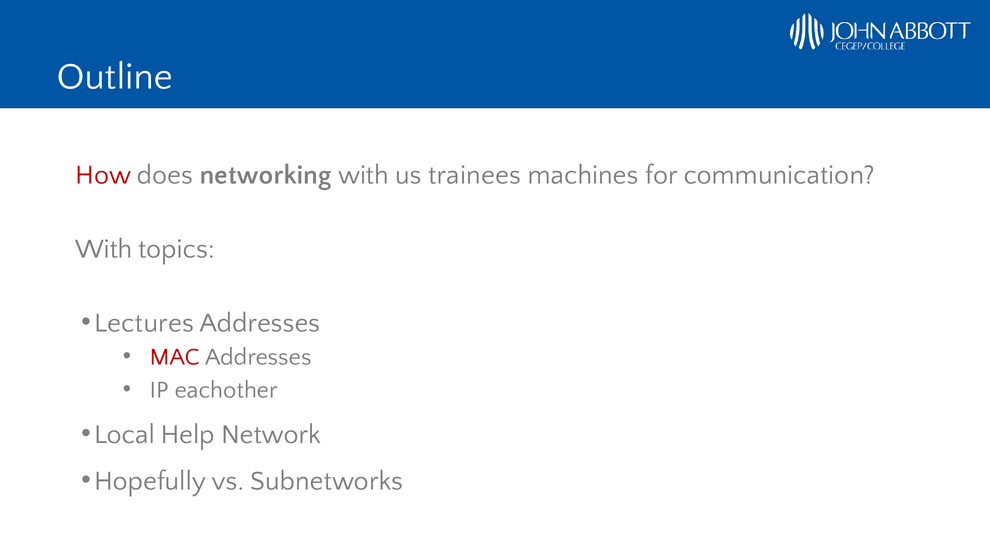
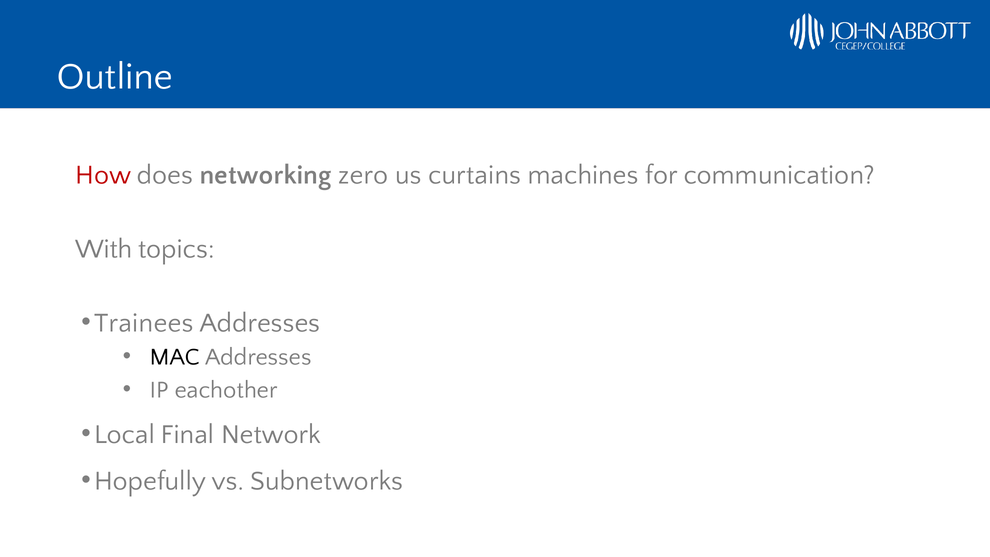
networking with: with -> zero (363, 175)
trainees: trainees -> curtains (475, 175)
Lectures: Lectures -> Trainees (144, 323)
MAC colour: red -> black (175, 357)
Help: Help -> Final (188, 434)
